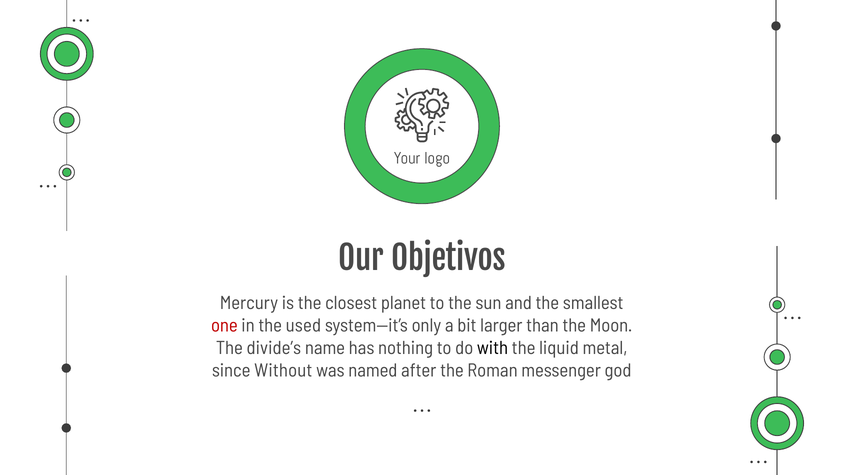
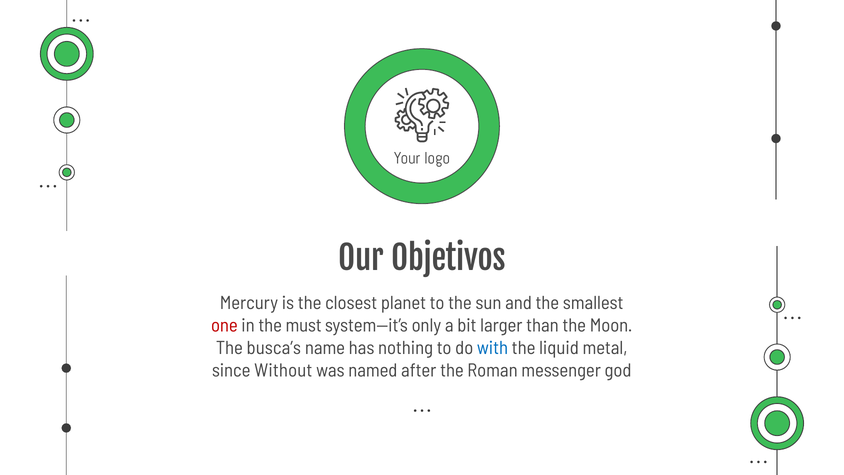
used: used -> must (304, 325)
divide’s: divide’s -> busca’s (274, 348)
with colour: black -> blue (493, 348)
